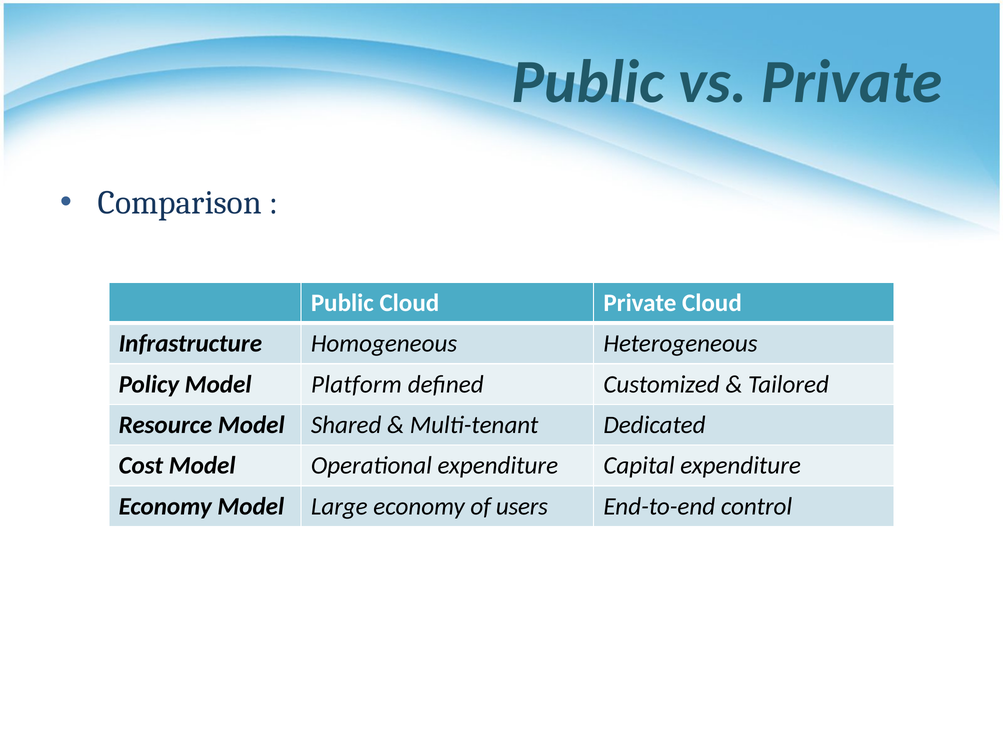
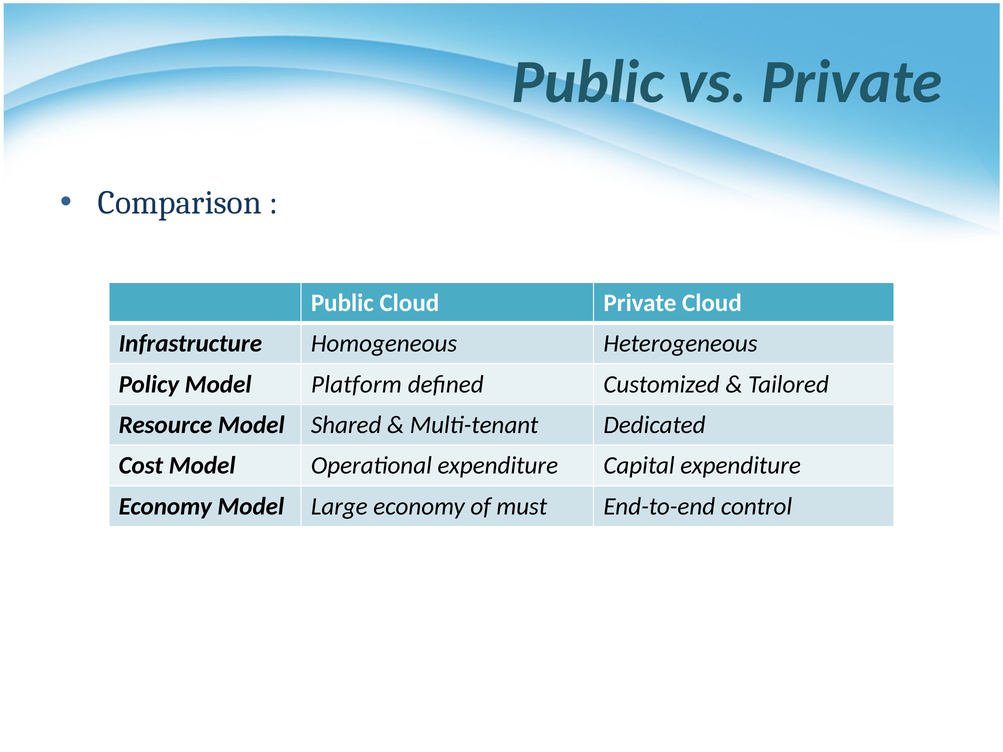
users: users -> must (522, 506)
